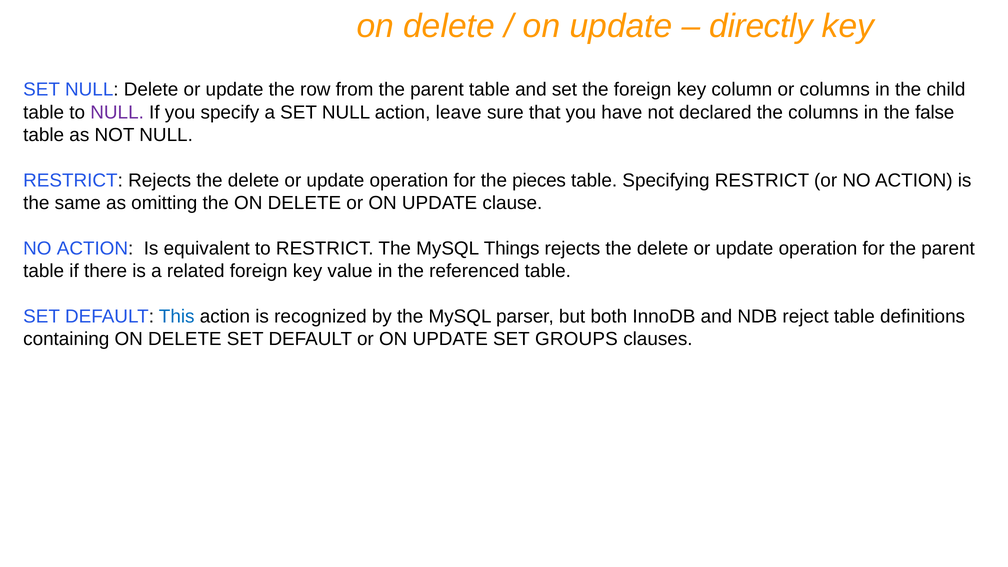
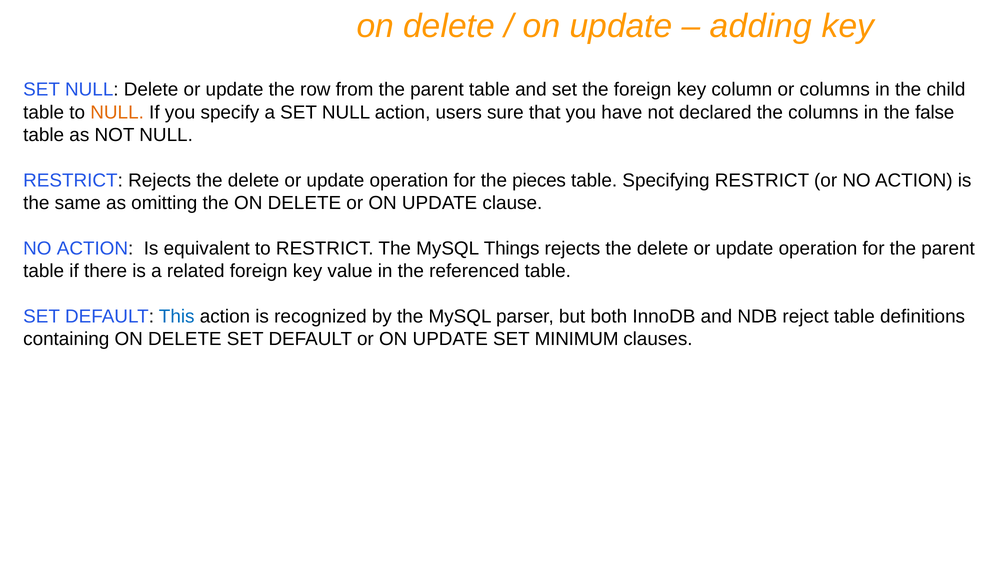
directly: directly -> adding (761, 26)
NULL colour: purple -> orange (117, 112)
leave: leave -> users (459, 112)
GROUPS: GROUPS -> MINIMUM (577, 339)
